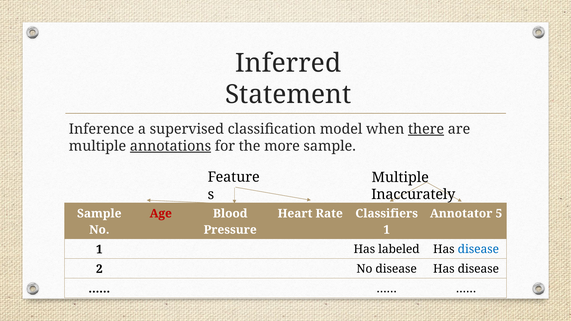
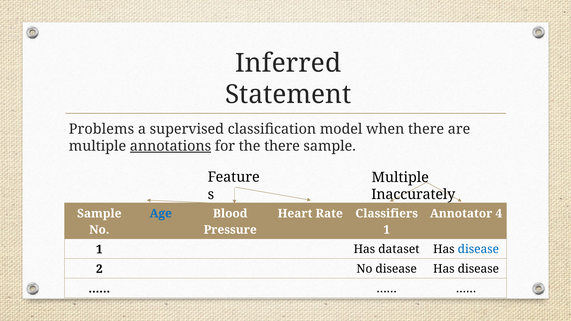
Inference: Inference -> Problems (101, 129)
there underline: present -> none (426, 129)
the more: more -> there (282, 146)
Age colour: red -> blue (161, 214)
5: 5 -> 4 (499, 214)
labeled: labeled -> dataset (399, 250)
